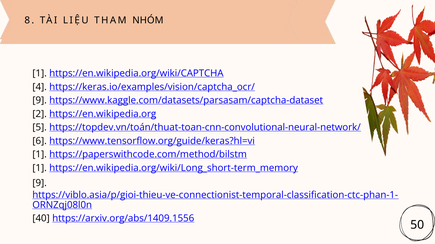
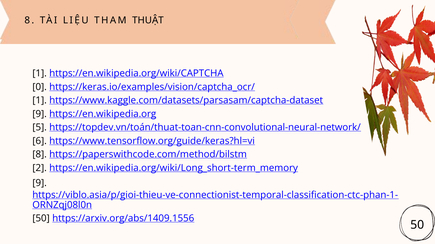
NHÓM: NHÓM -> THUẬT (148, 21)
4: 4 -> 0 (40, 87)
9: 9 -> 1 (40, 101)
2: 2 -> 9 (40, 114)
1: 1 -> 8 (40, 155)
1: 1 -> 2 (40, 168)
40: 40 -> 50 (41, 219)
